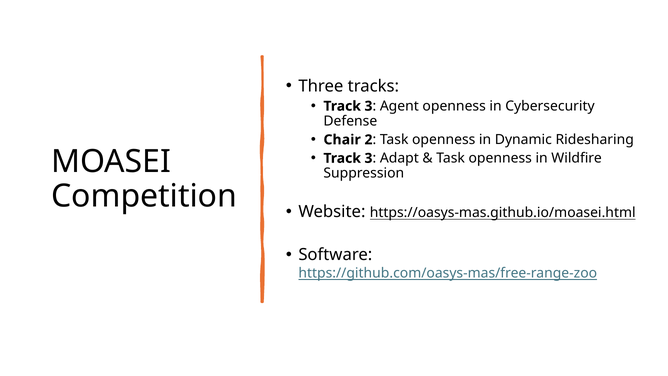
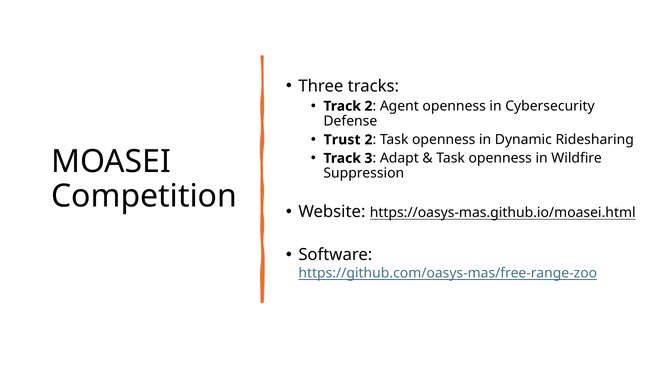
3: 3 -> 2 (369, 106)
Chair: Chair -> Trust (342, 140)
